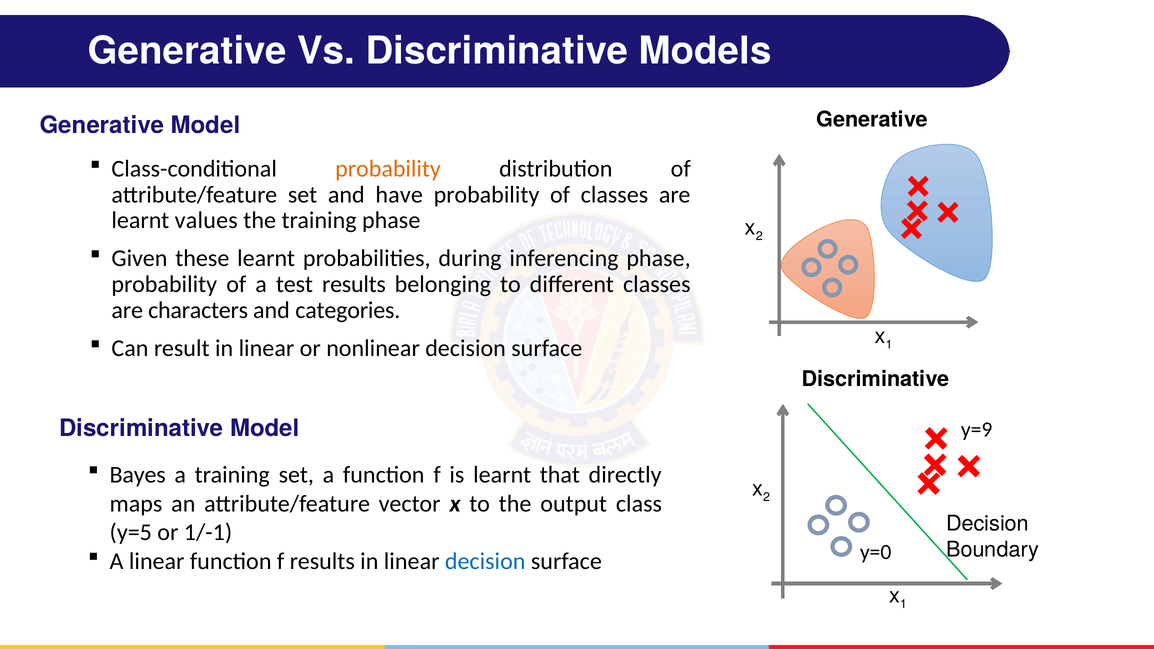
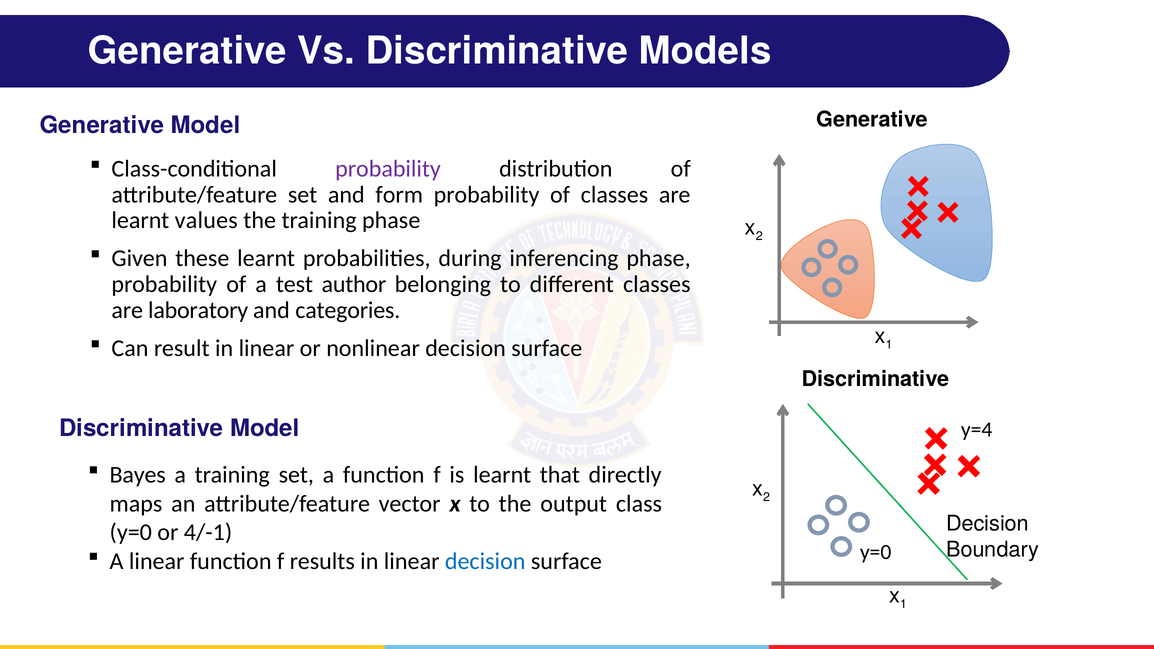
probability colour: orange -> purple (388, 169)
have: have -> form (399, 195)
test results: results -> author (354, 285)
characters: characters -> laboratory (198, 310)
y=9: y=9 -> y=4 (977, 430)
y=5: y=5 -> y=0 (131, 533)
1/-1: 1/-1 -> 4/-1 (208, 533)
